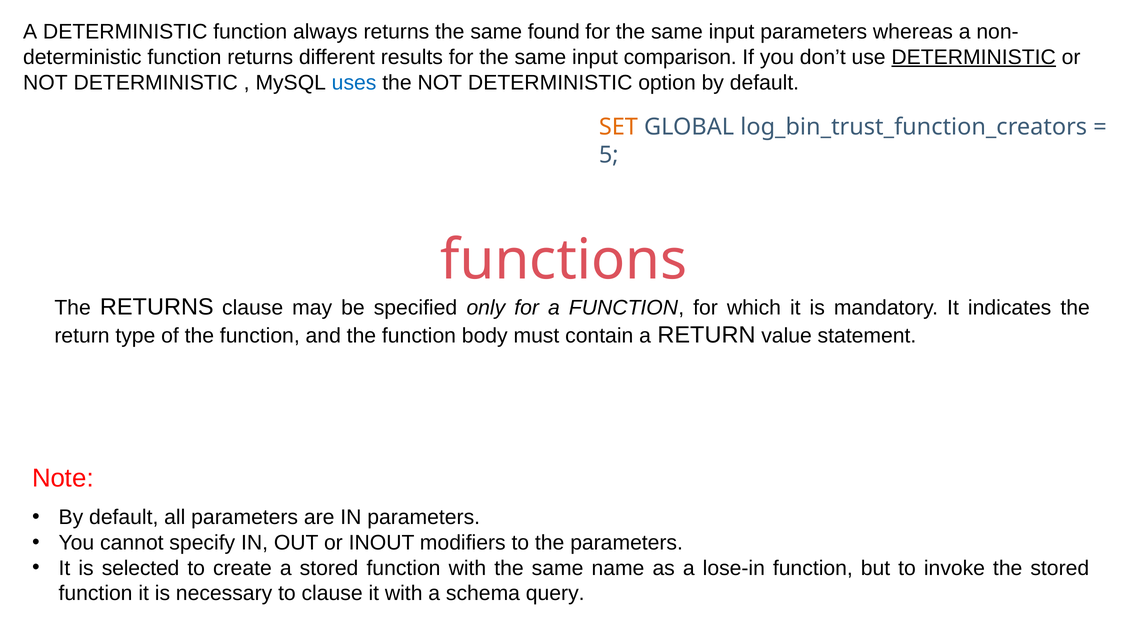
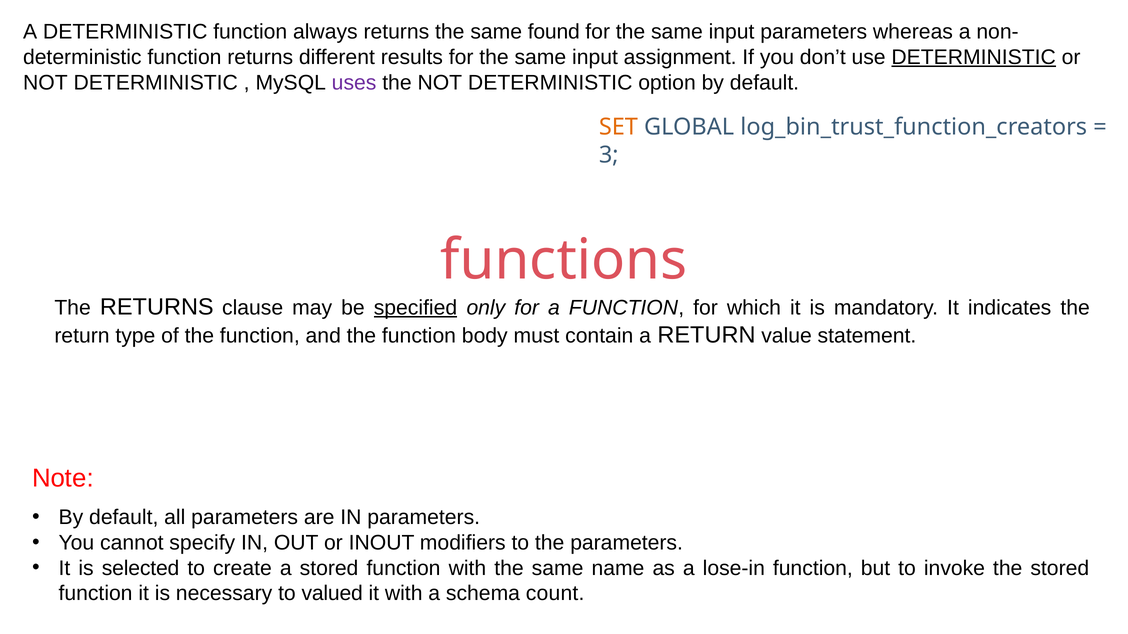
comparison: comparison -> assignment (680, 57)
uses colour: blue -> purple (354, 83)
5: 5 -> 3 (609, 155)
specified underline: none -> present (415, 308)
to clause: clause -> valued (332, 594)
query: query -> count (555, 594)
